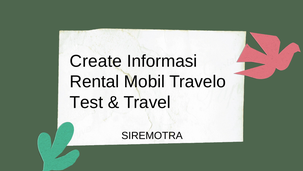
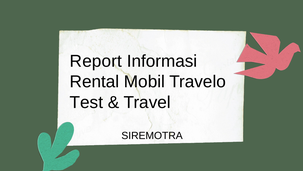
Create: Create -> Report (96, 61)
